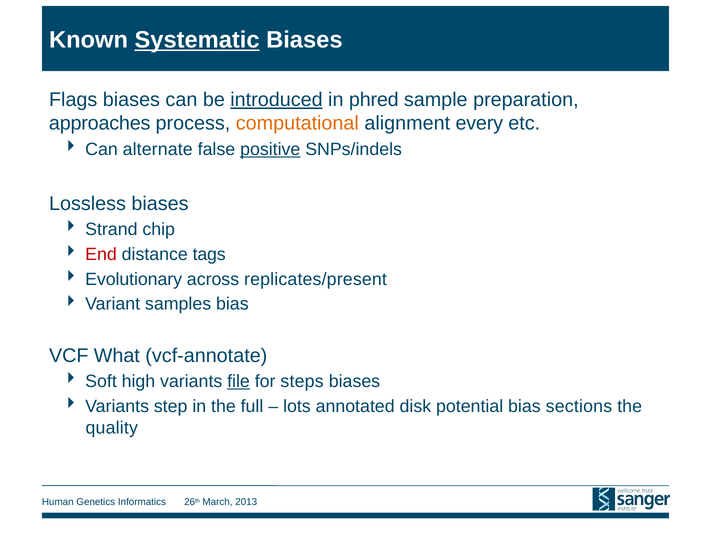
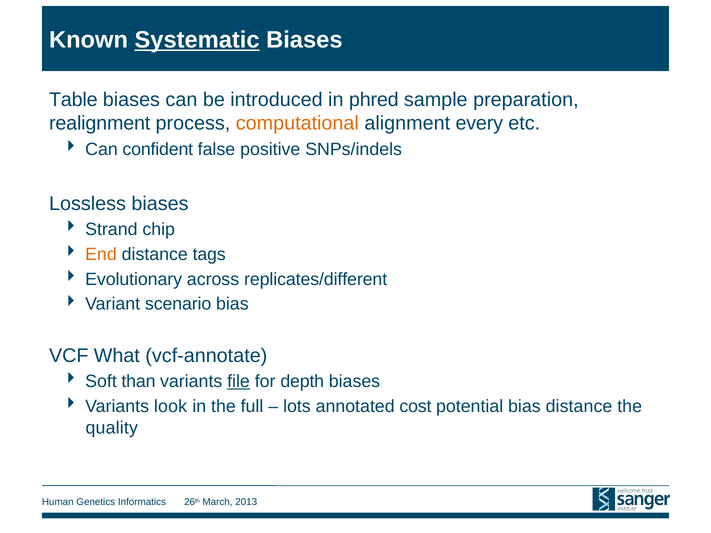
Flags: Flags -> Table (73, 100)
introduced underline: present -> none (276, 100)
approaches: approaches -> realignment (100, 123)
alternate: alternate -> confident (158, 149)
positive underline: present -> none (270, 149)
End colour: red -> orange (101, 254)
replicates/present: replicates/present -> replicates/different (316, 279)
samples: samples -> scenario (178, 304)
high: high -> than (138, 382)
steps: steps -> depth (302, 382)
step: step -> look (171, 407)
disk: disk -> cost (415, 407)
bias sections: sections -> distance (579, 407)
